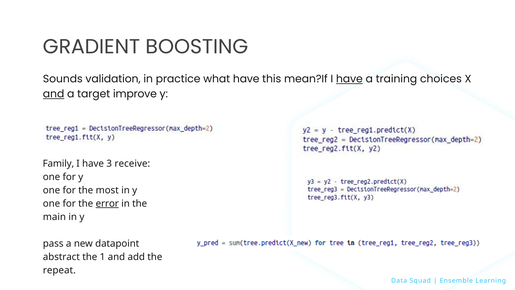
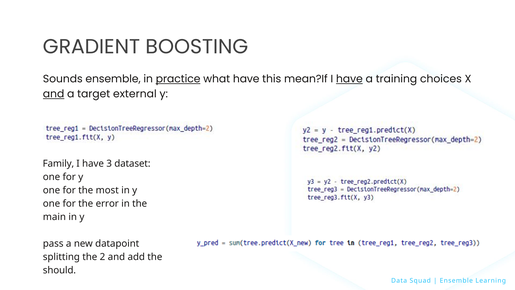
Sounds validation: validation -> ensemble (113, 79)
practice underline: none -> present (178, 79)
improve: improve -> external (135, 94)
receive: receive -> dataset (132, 163)
error underline: present -> none (107, 203)
abstract: abstract -> splitting (61, 257)
1: 1 -> 2 (103, 257)
repeat: repeat -> should (59, 270)
